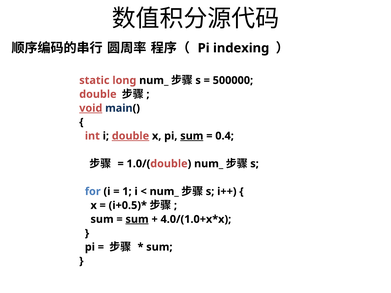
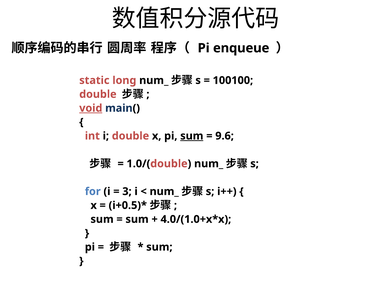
indexing: indexing -> enqueue (241, 48)
500000: 500000 -> 100100 (233, 80)
double underline: present -> none (130, 136)
0.4: 0.4 -> 9.6 (225, 136)
1: 1 -> 3 (127, 192)
sum underline: present -> none (137, 219)
